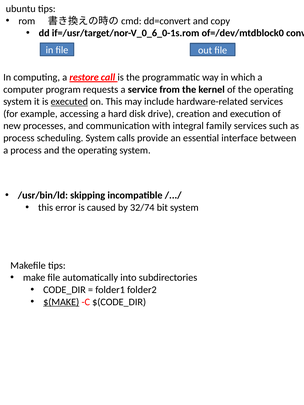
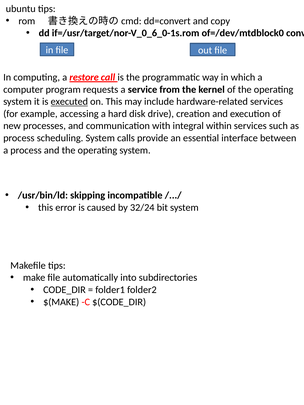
family: family -> within (219, 126)
32/74: 32/74 -> 32/24 (142, 208)
$(MAKE underline: present -> none (61, 302)
